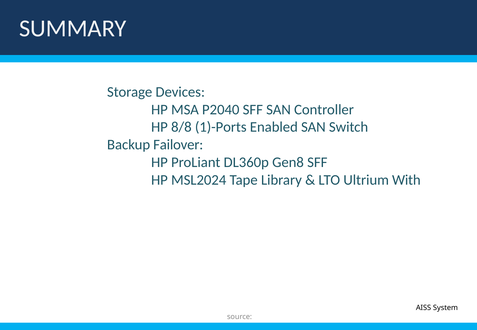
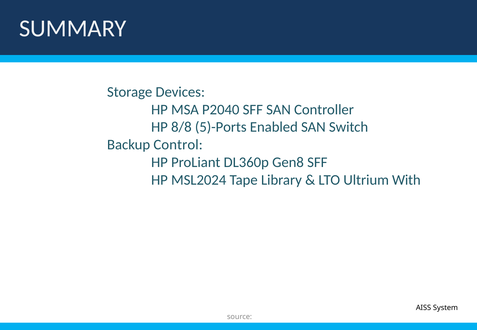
1)-Ports: 1)-Ports -> 5)-Ports (221, 127)
Failover: Failover -> Control (178, 145)
